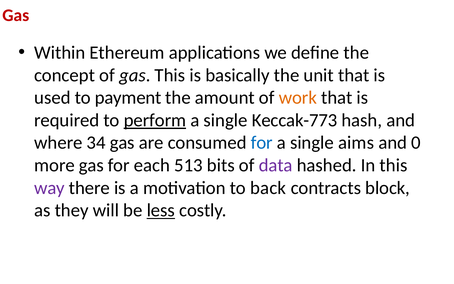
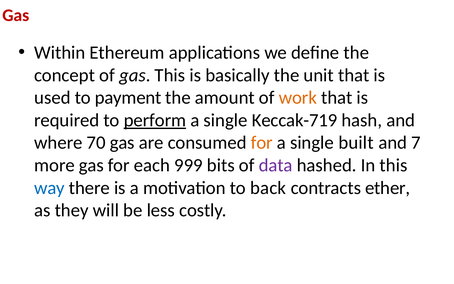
Keccak-773: Keccak-773 -> Keccak-719 (295, 120)
34: 34 -> 70 (96, 143)
for colour: blue -> orange (262, 143)
aims: aims -> built (356, 143)
0: 0 -> 7 (416, 143)
513: 513 -> 999 (188, 165)
way colour: purple -> blue (49, 188)
block: block -> ether (388, 188)
less underline: present -> none (161, 210)
